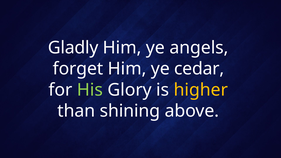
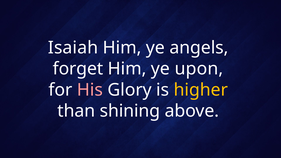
Gladly: Gladly -> Isaiah (73, 48)
cedar: cedar -> upon (199, 69)
His colour: light green -> pink (90, 90)
